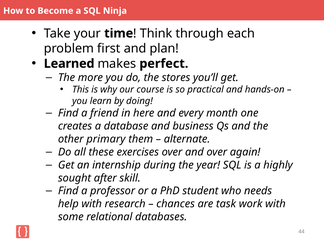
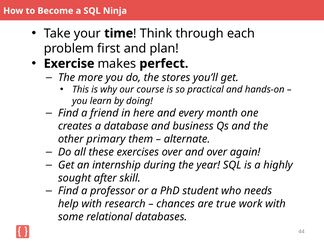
Learned: Learned -> Exercise (69, 64)
task: task -> true (226, 204)
